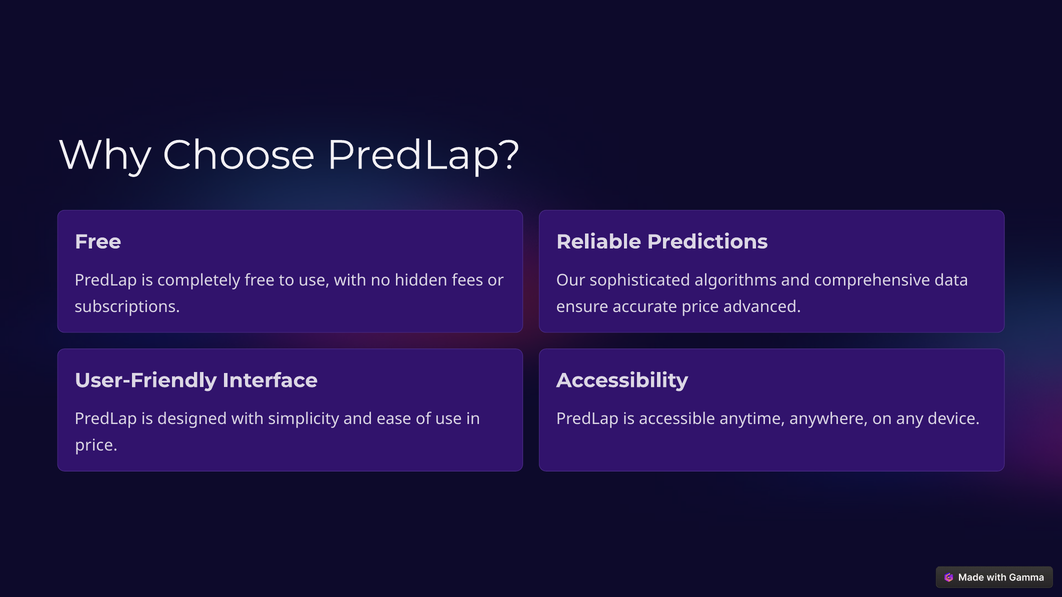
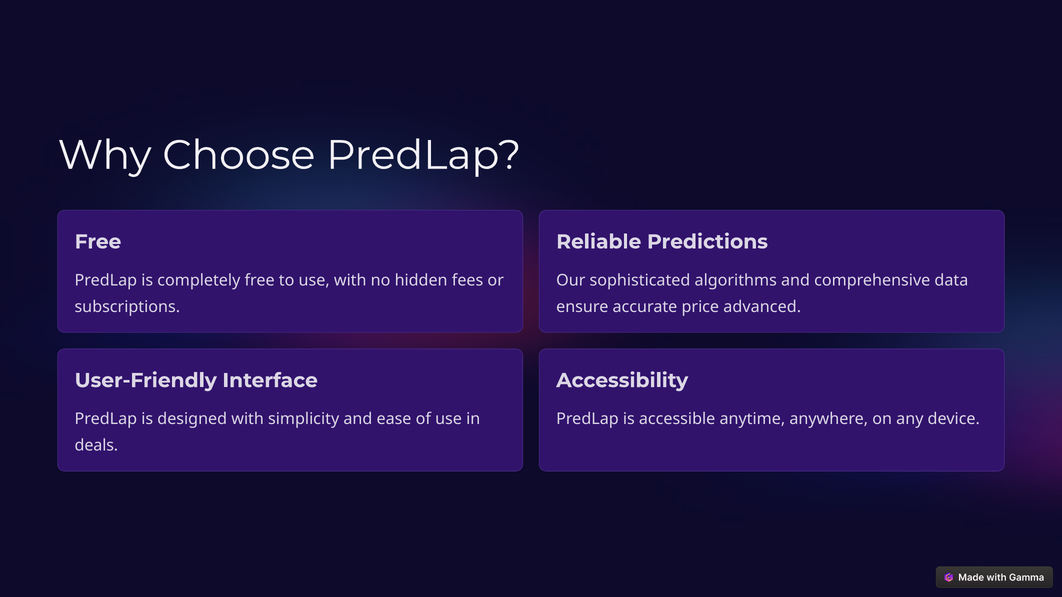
price: price -> deals (96, 446)
